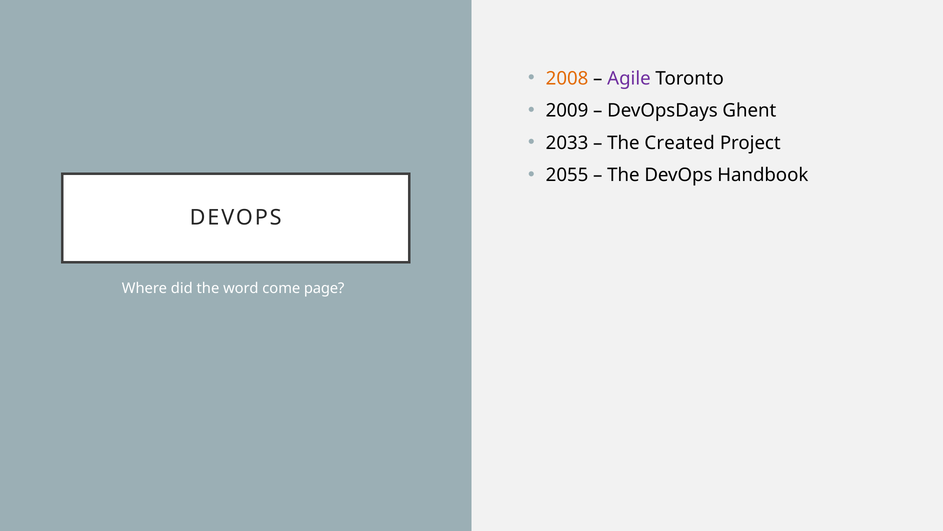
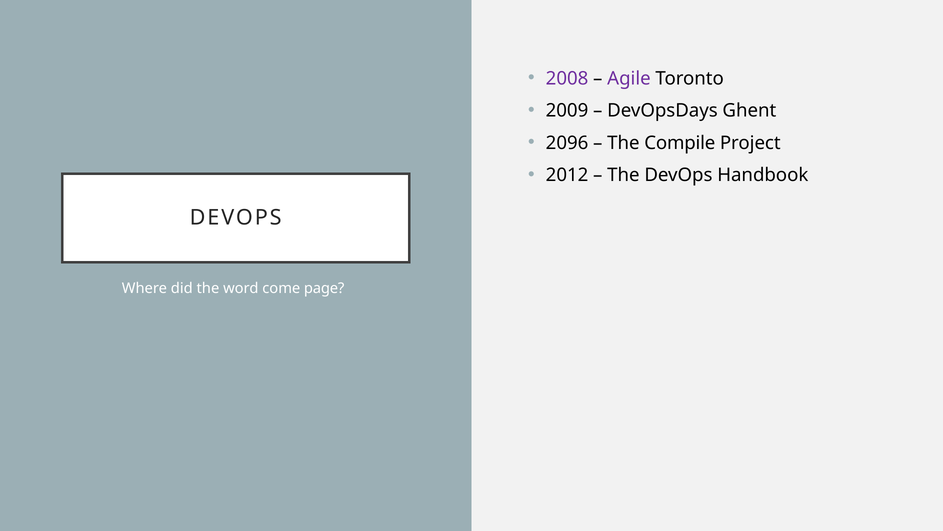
2008 colour: orange -> purple (567, 78)
2033: 2033 -> 2096 (567, 143)
Created: Created -> Compile (680, 143)
2055: 2055 -> 2012 (567, 175)
